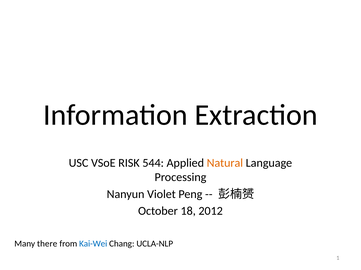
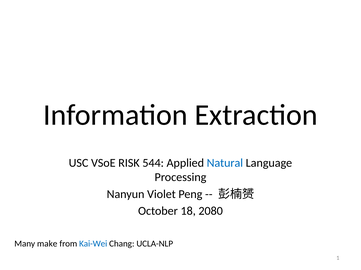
Natural colour: orange -> blue (225, 163)
2012: 2012 -> 2080 (211, 211)
there: there -> make (47, 244)
